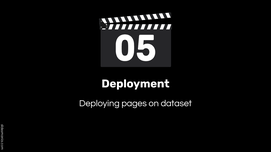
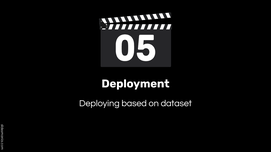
pages: pages -> based (134, 104)
